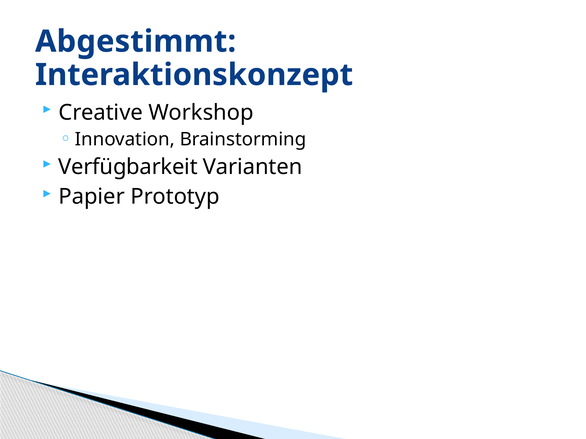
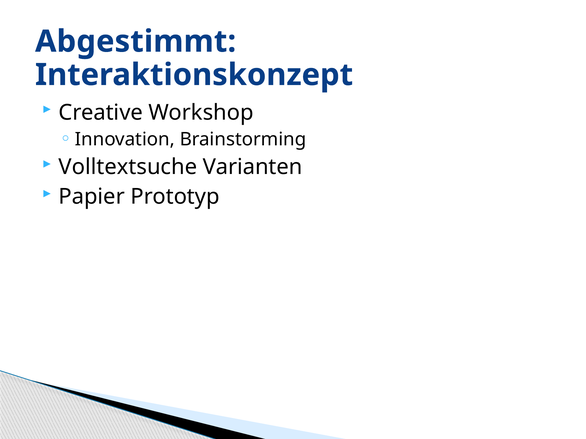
Verfügbarkeit: Verfügbarkeit -> Volltextsuche (128, 167)
